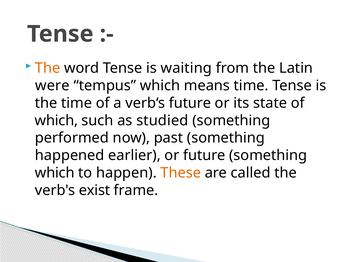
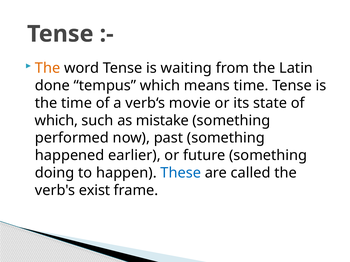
were: were -> done (52, 86)
verb‘s future: future -> movie (190, 103)
studied: studied -> mistake (162, 121)
which: which -> doing (55, 173)
These colour: orange -> blue (181, 173)
